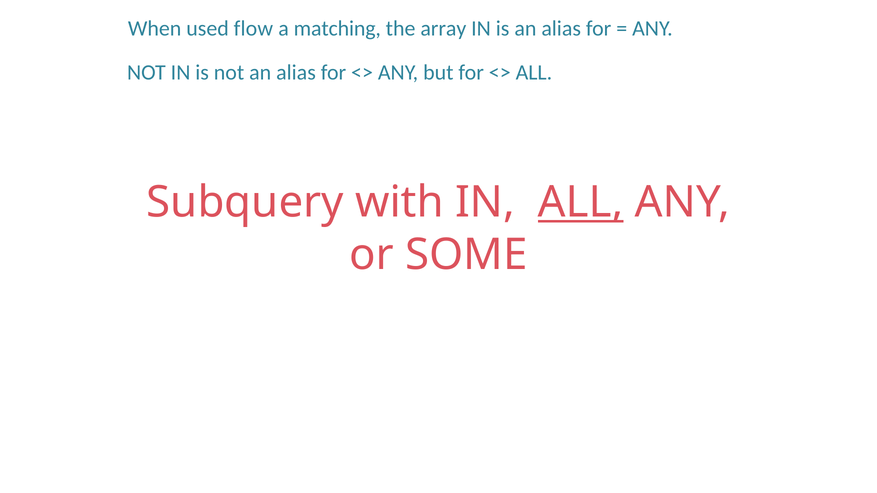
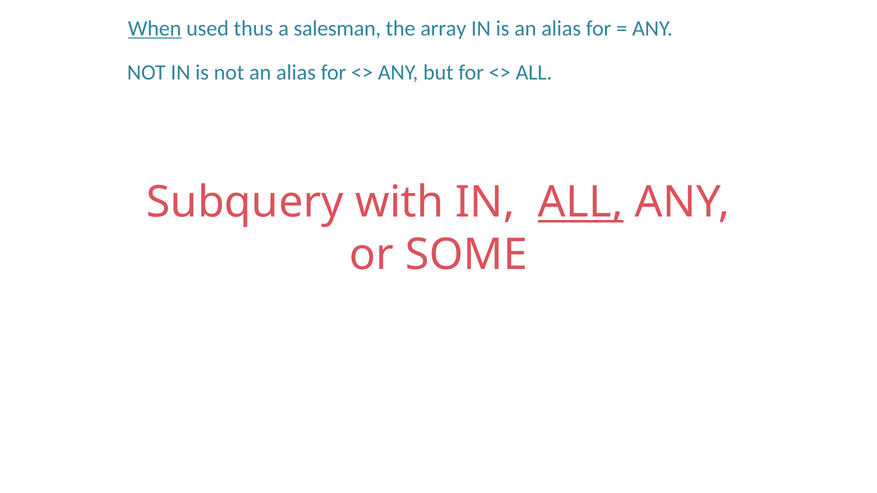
When underline: none -> present (155, 29)
flow: flow -> thus (253, 29)
matching: matching -> salesman (337, 29)
